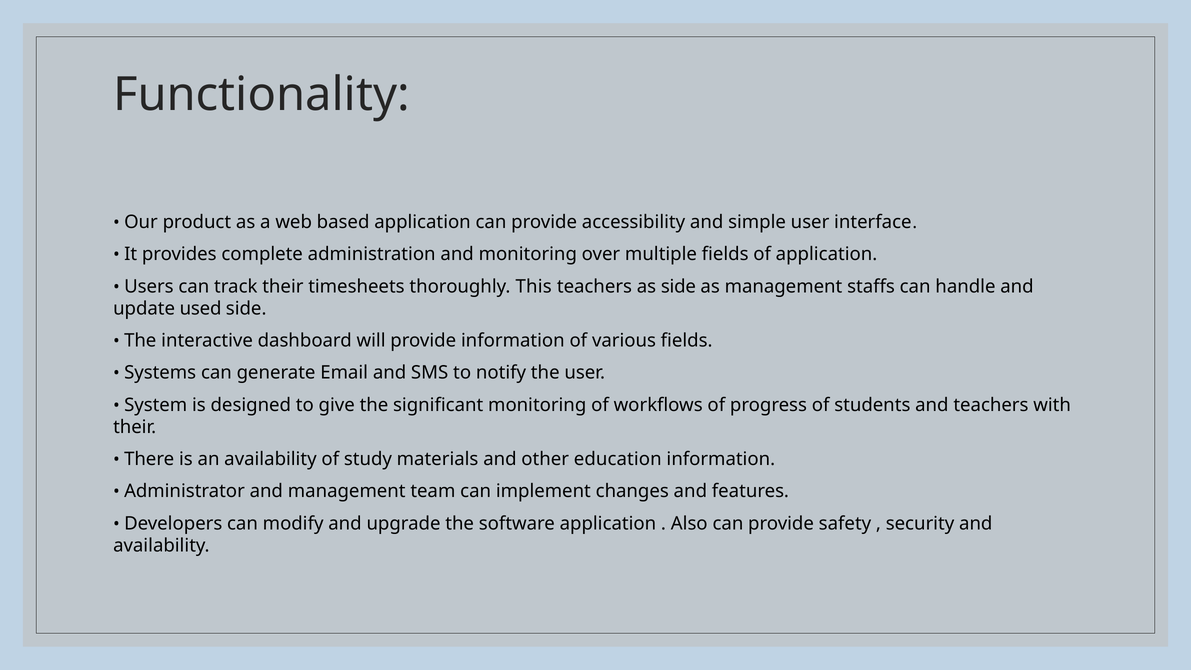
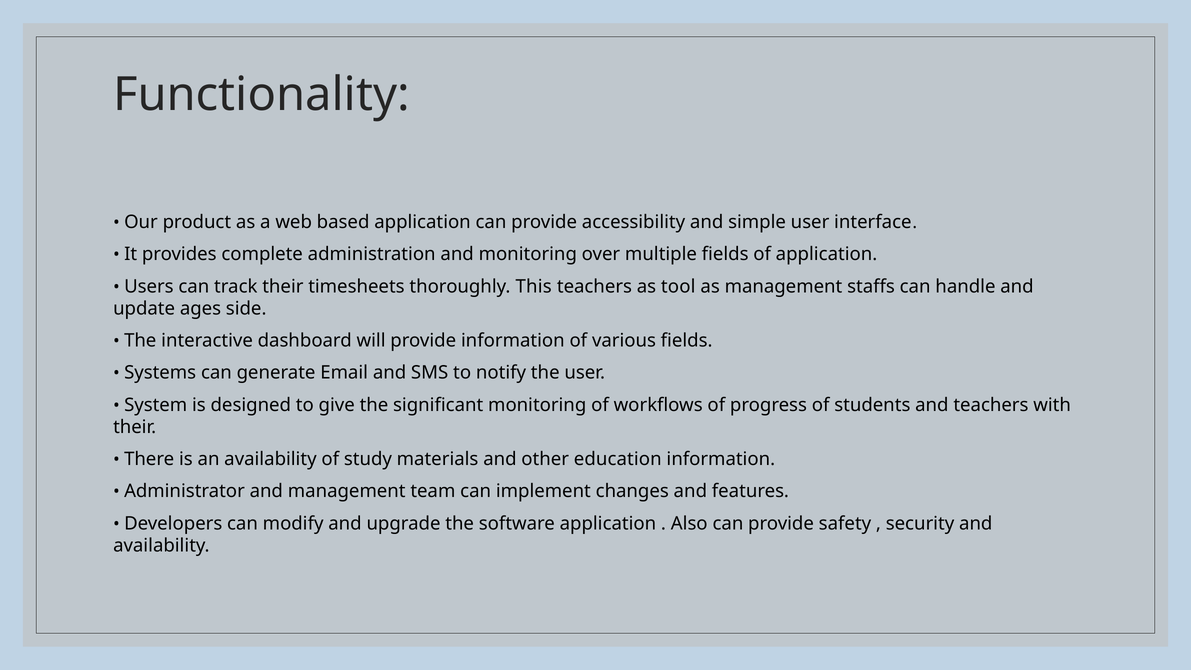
as side: side -> tool (678, 286)
used: used -> ages (200, 309)
